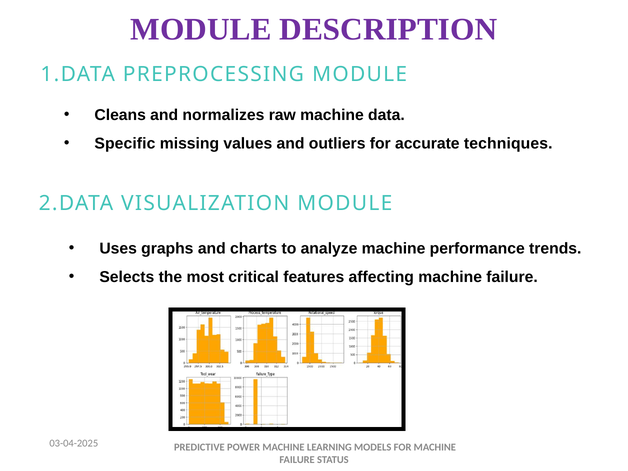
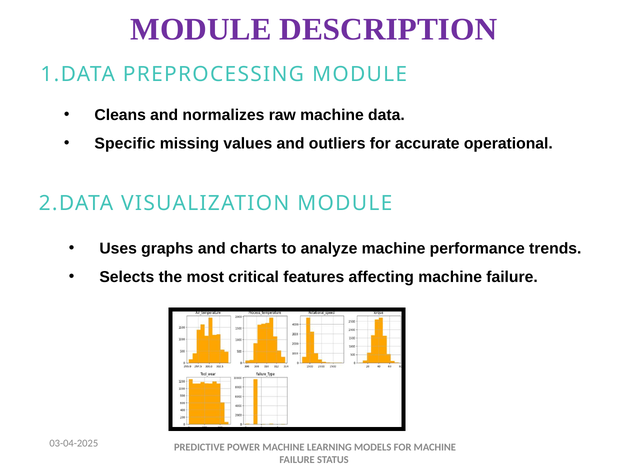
techniques: techniques -> operational (508, 143)
